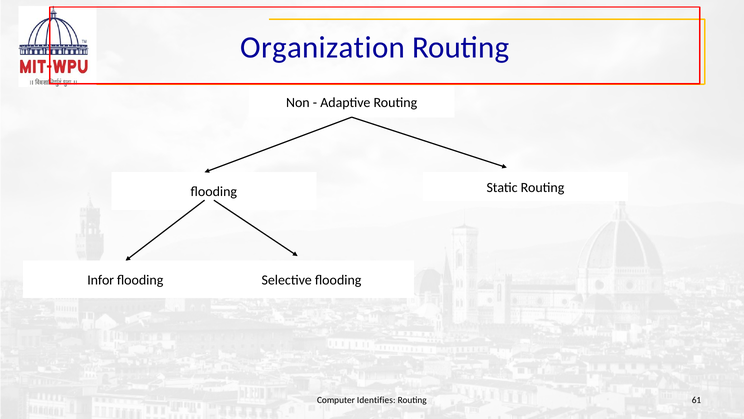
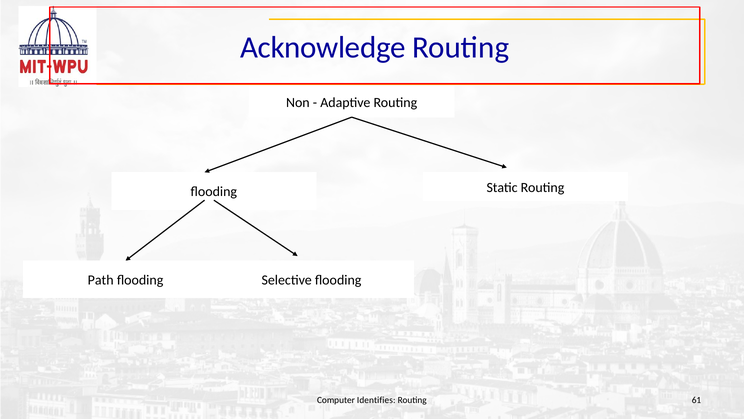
Organization: Organization -> Acknowledge (323, 48)
Infor: Infor -> Path (101, 280)
